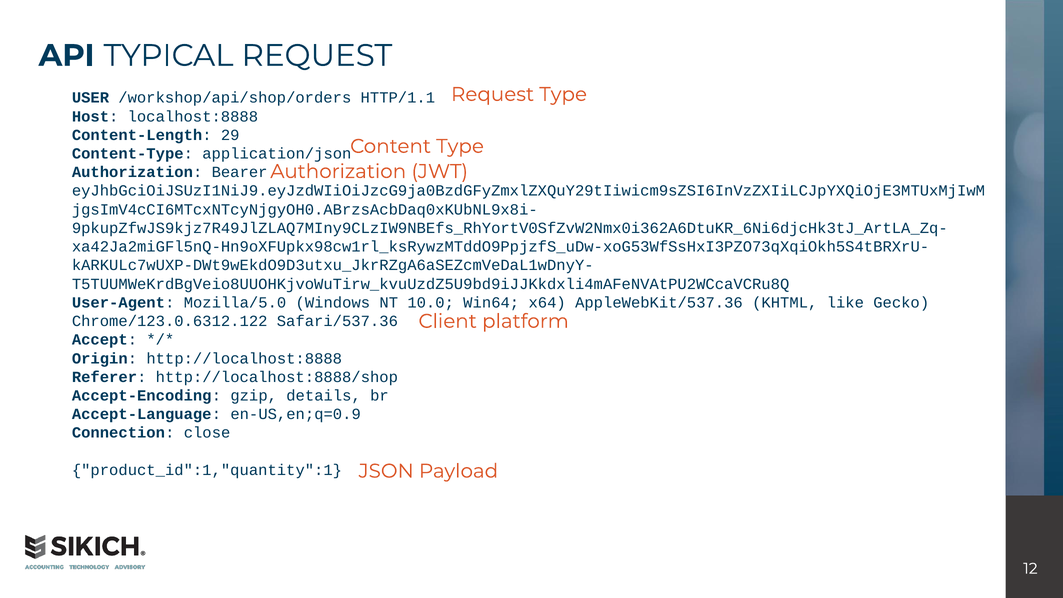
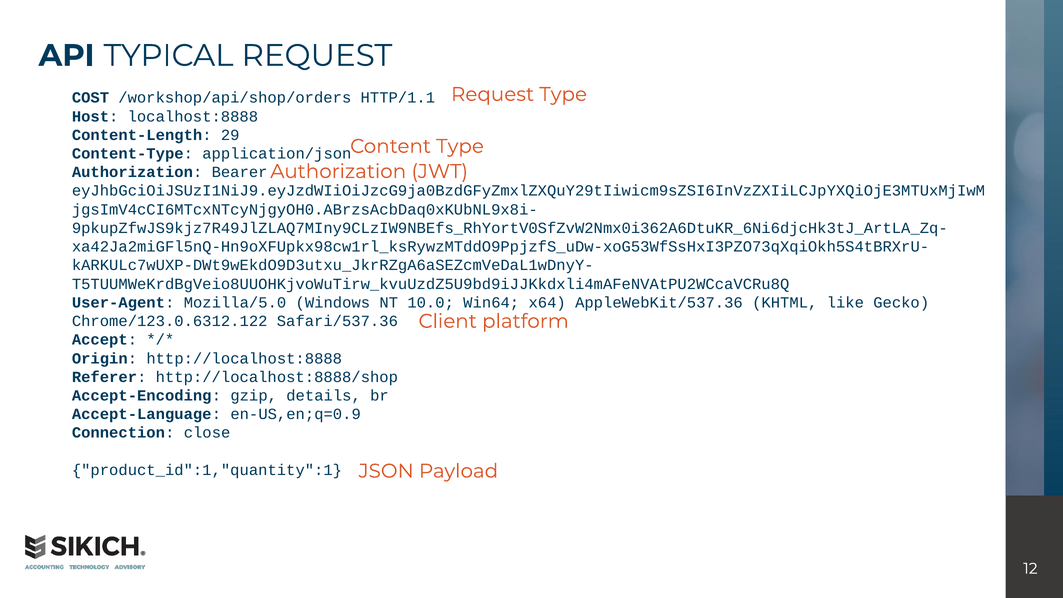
USER: USER -> COST (90, 98)
